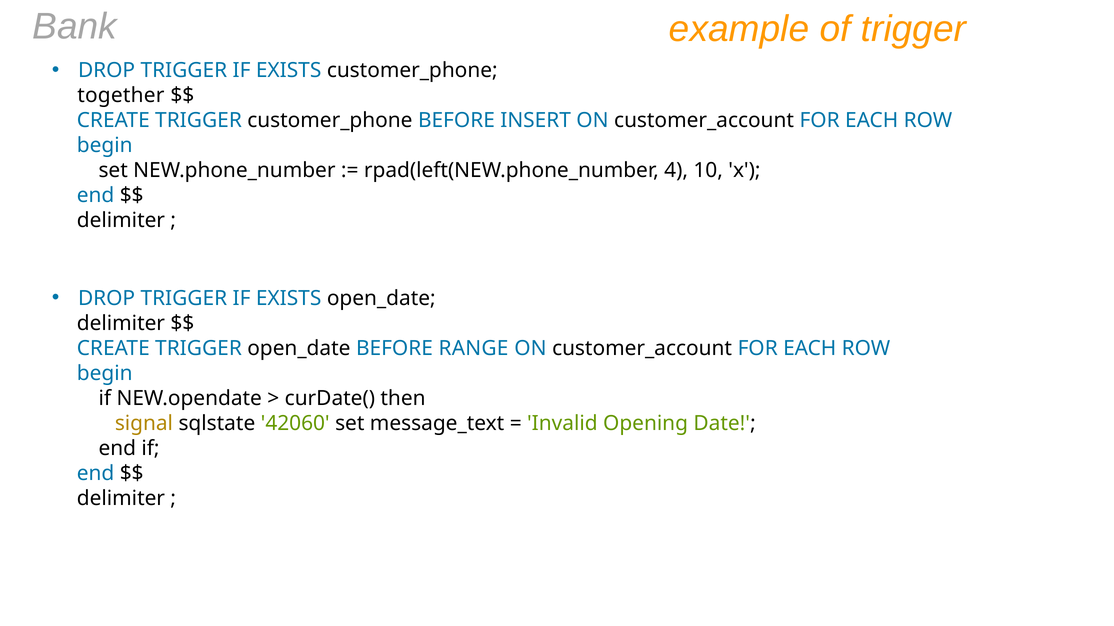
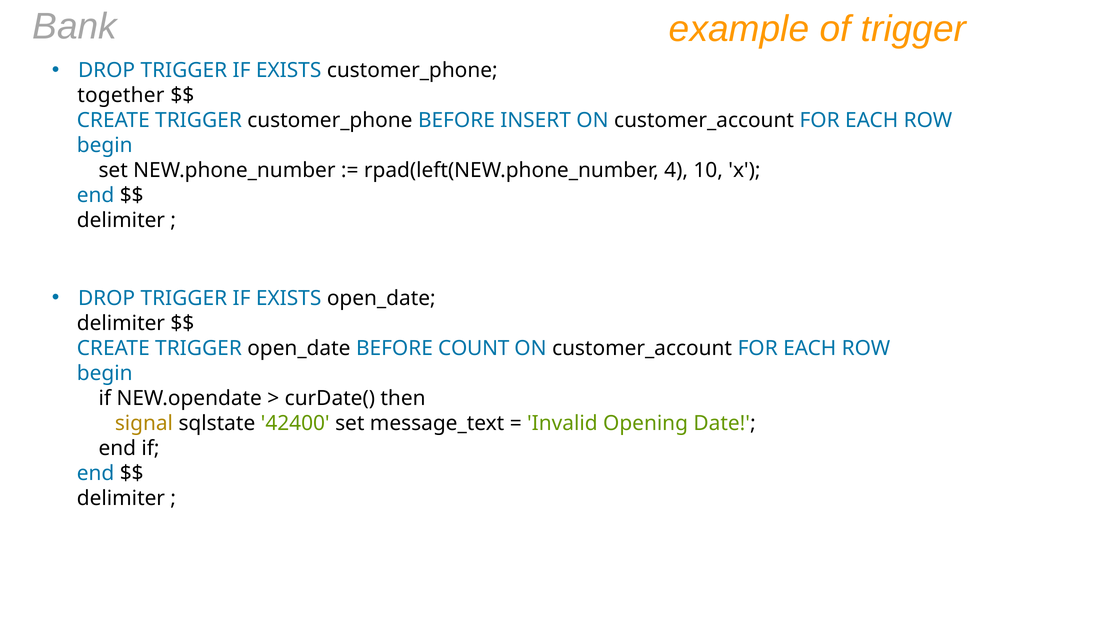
RANGE: RANGE -> COUNT (474, 349)
42060: 42060 -> 42400 (295, 424)
